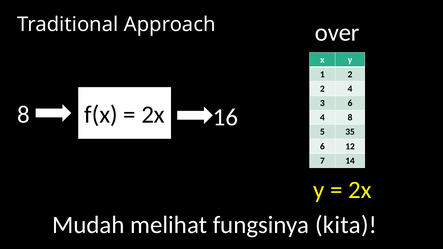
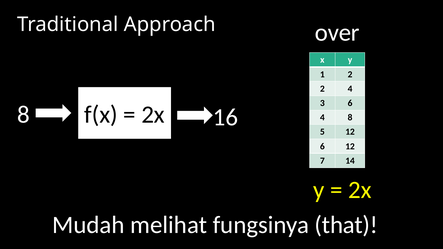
5 35: 35 -> 12 (350, 132)
kita: kita -> that (346, 225)
